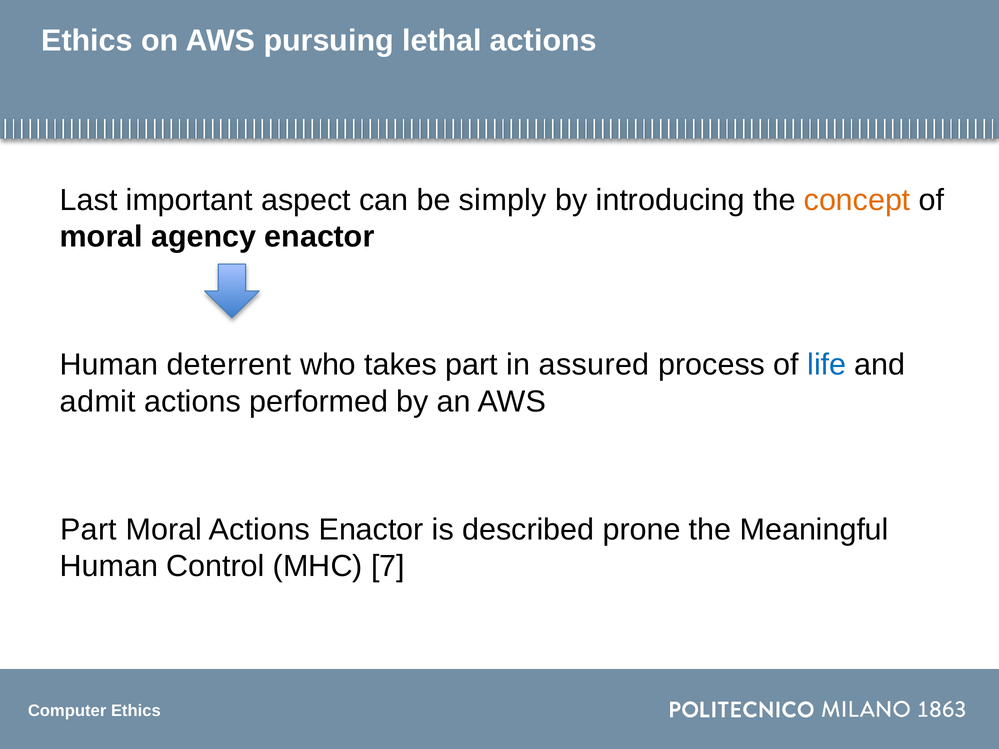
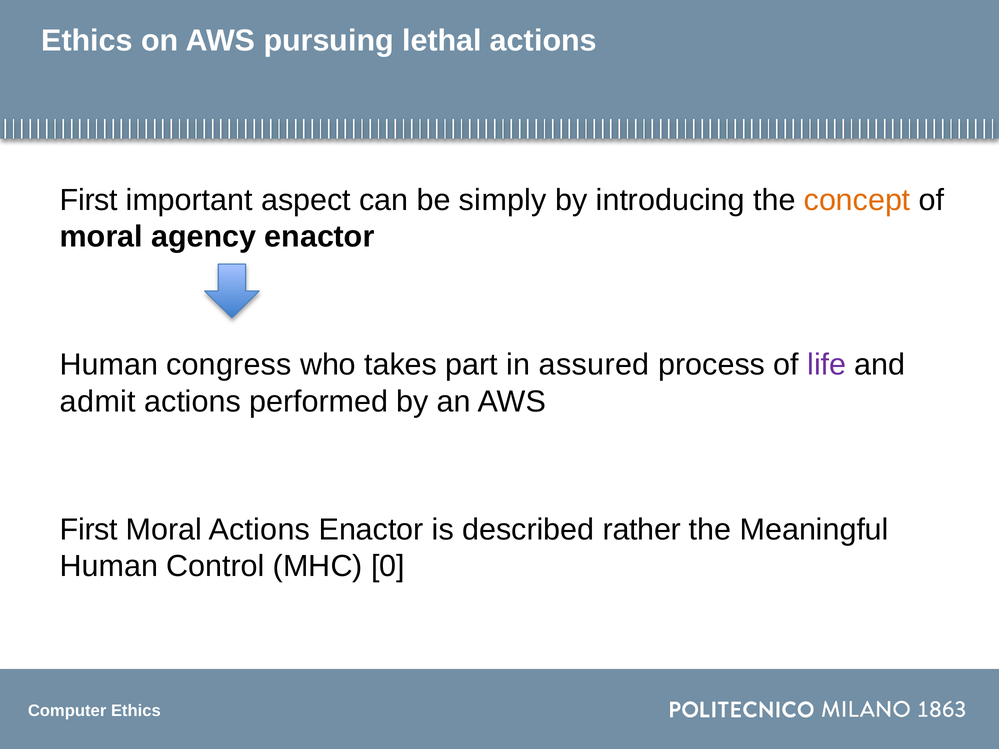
Last: Last -> First (89, 200)
deterrent: deterrent -> congress (229, 365)
life colour: blue -> purple (827, 365)
Part: Part -> First (89, 530)
prone: prone -> rather (642, 530)
7: 7 -> 0 (388, 566)
